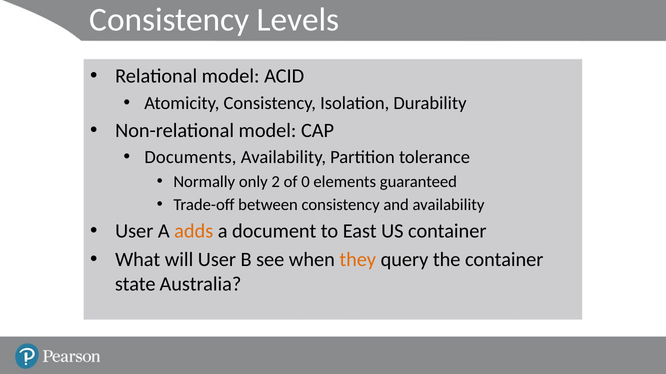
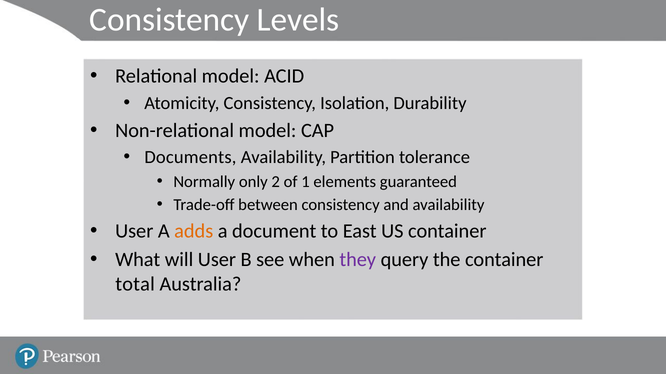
0: 0 -> 1 (305, 182)
they colour: orange -> purple (358, 260)
state: state -> total (135, 285)
